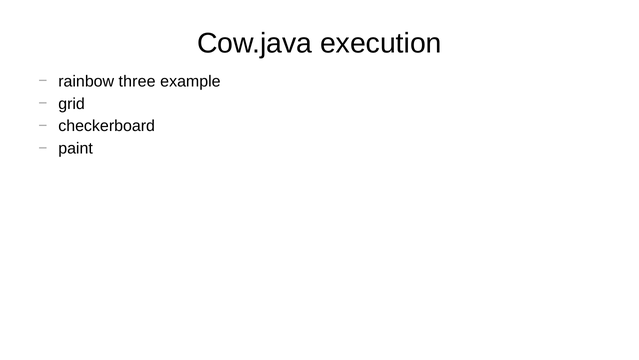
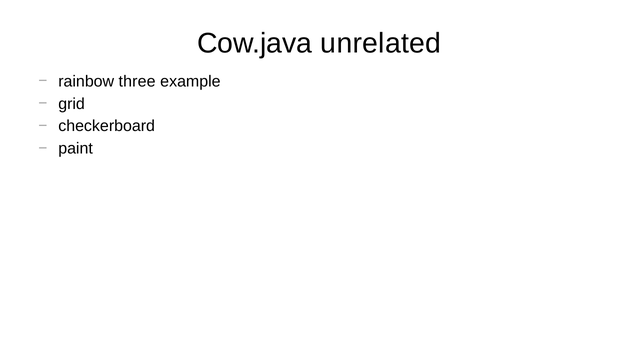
execution: execution -> unrelated (381, 43)
